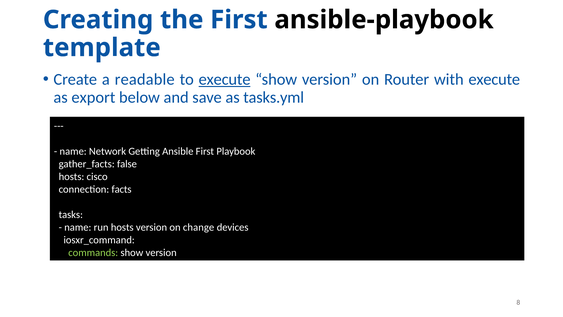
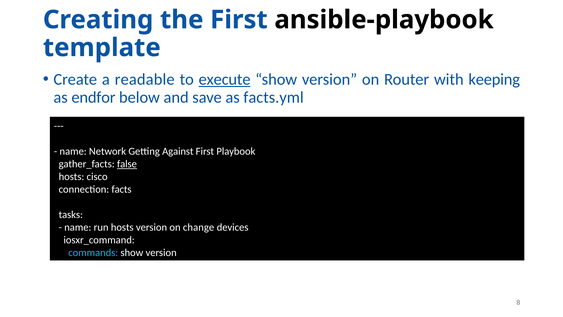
with execute: execute -> keeping (494, 79)
export: export -> endfor (93, 97)
tasks.yml: tasks.yml -> facts.yml (274, 97)
Ansible: Ansible -> Against (178, 151)
false underline: none -> present (127, 164)
commands colour: light green -> light blue (93, 253)
